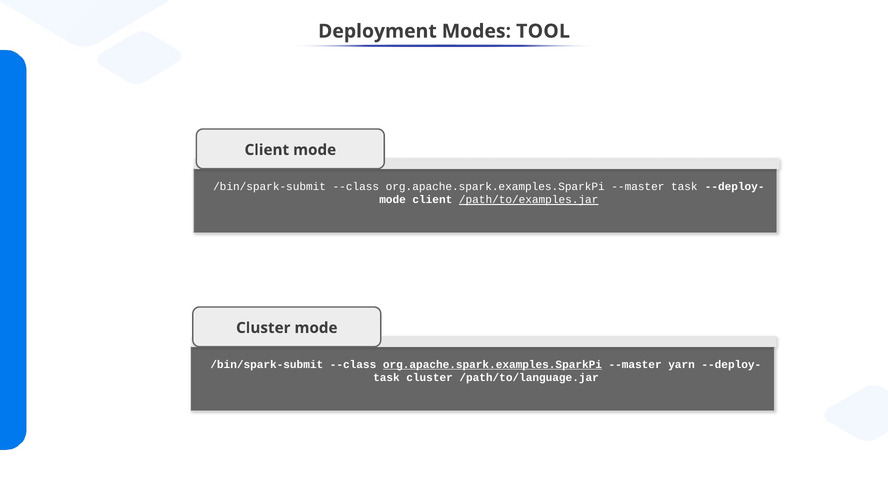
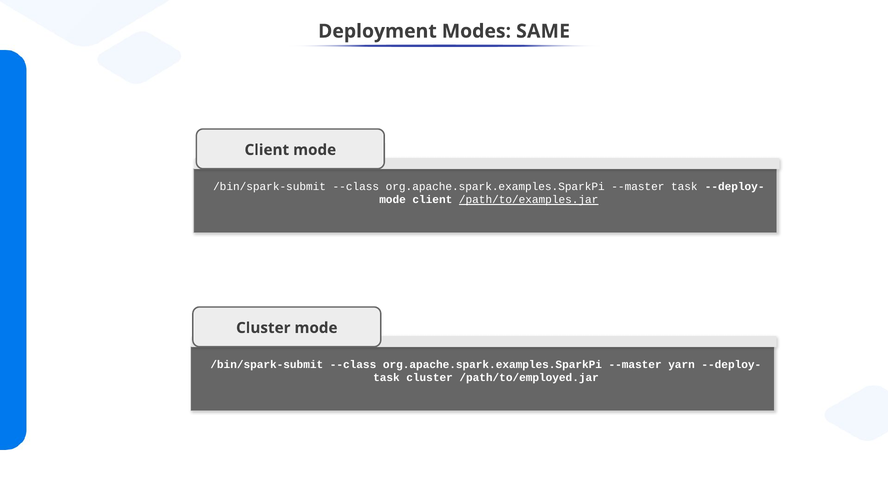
TOOL: TOOL -> SAME (543, 31)
org.apache.spark.examples.SparkPi underline: present -> none (492, 364)
/path/to/language.jar: /path/to/language.jar -> /path/to/employed.jar (529, 377)
